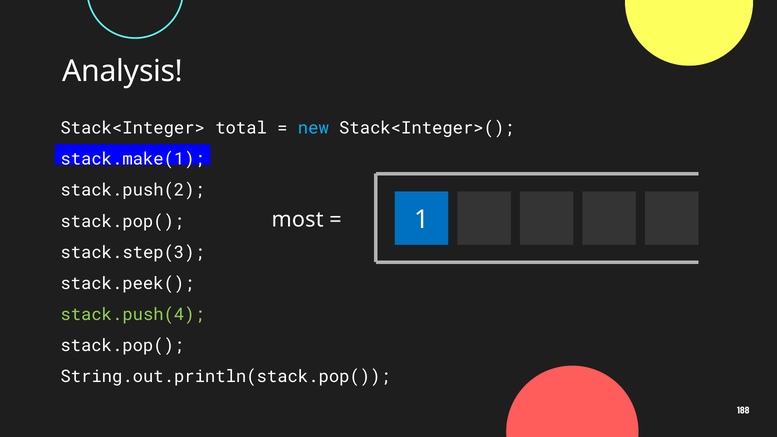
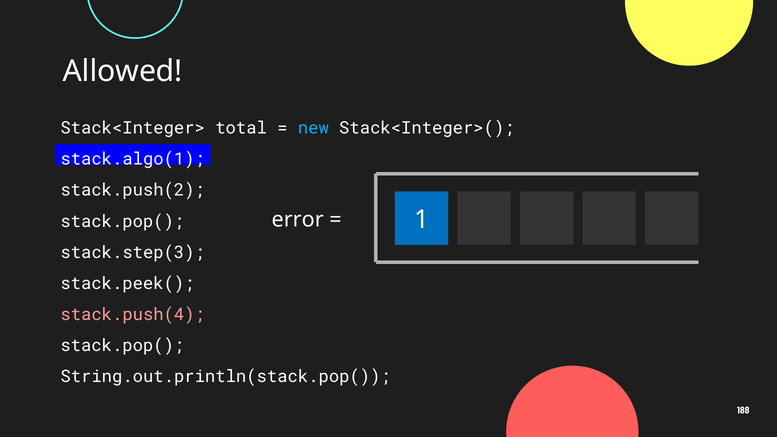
Analysis: Analysis -> Allowed (123, 71)
stack.make(1: stack.make(1 -> stack.algo(1 (133, 159)
most: most -> error (298, 220)
stack.push(4 colour: light green -> pink (133, 314)
